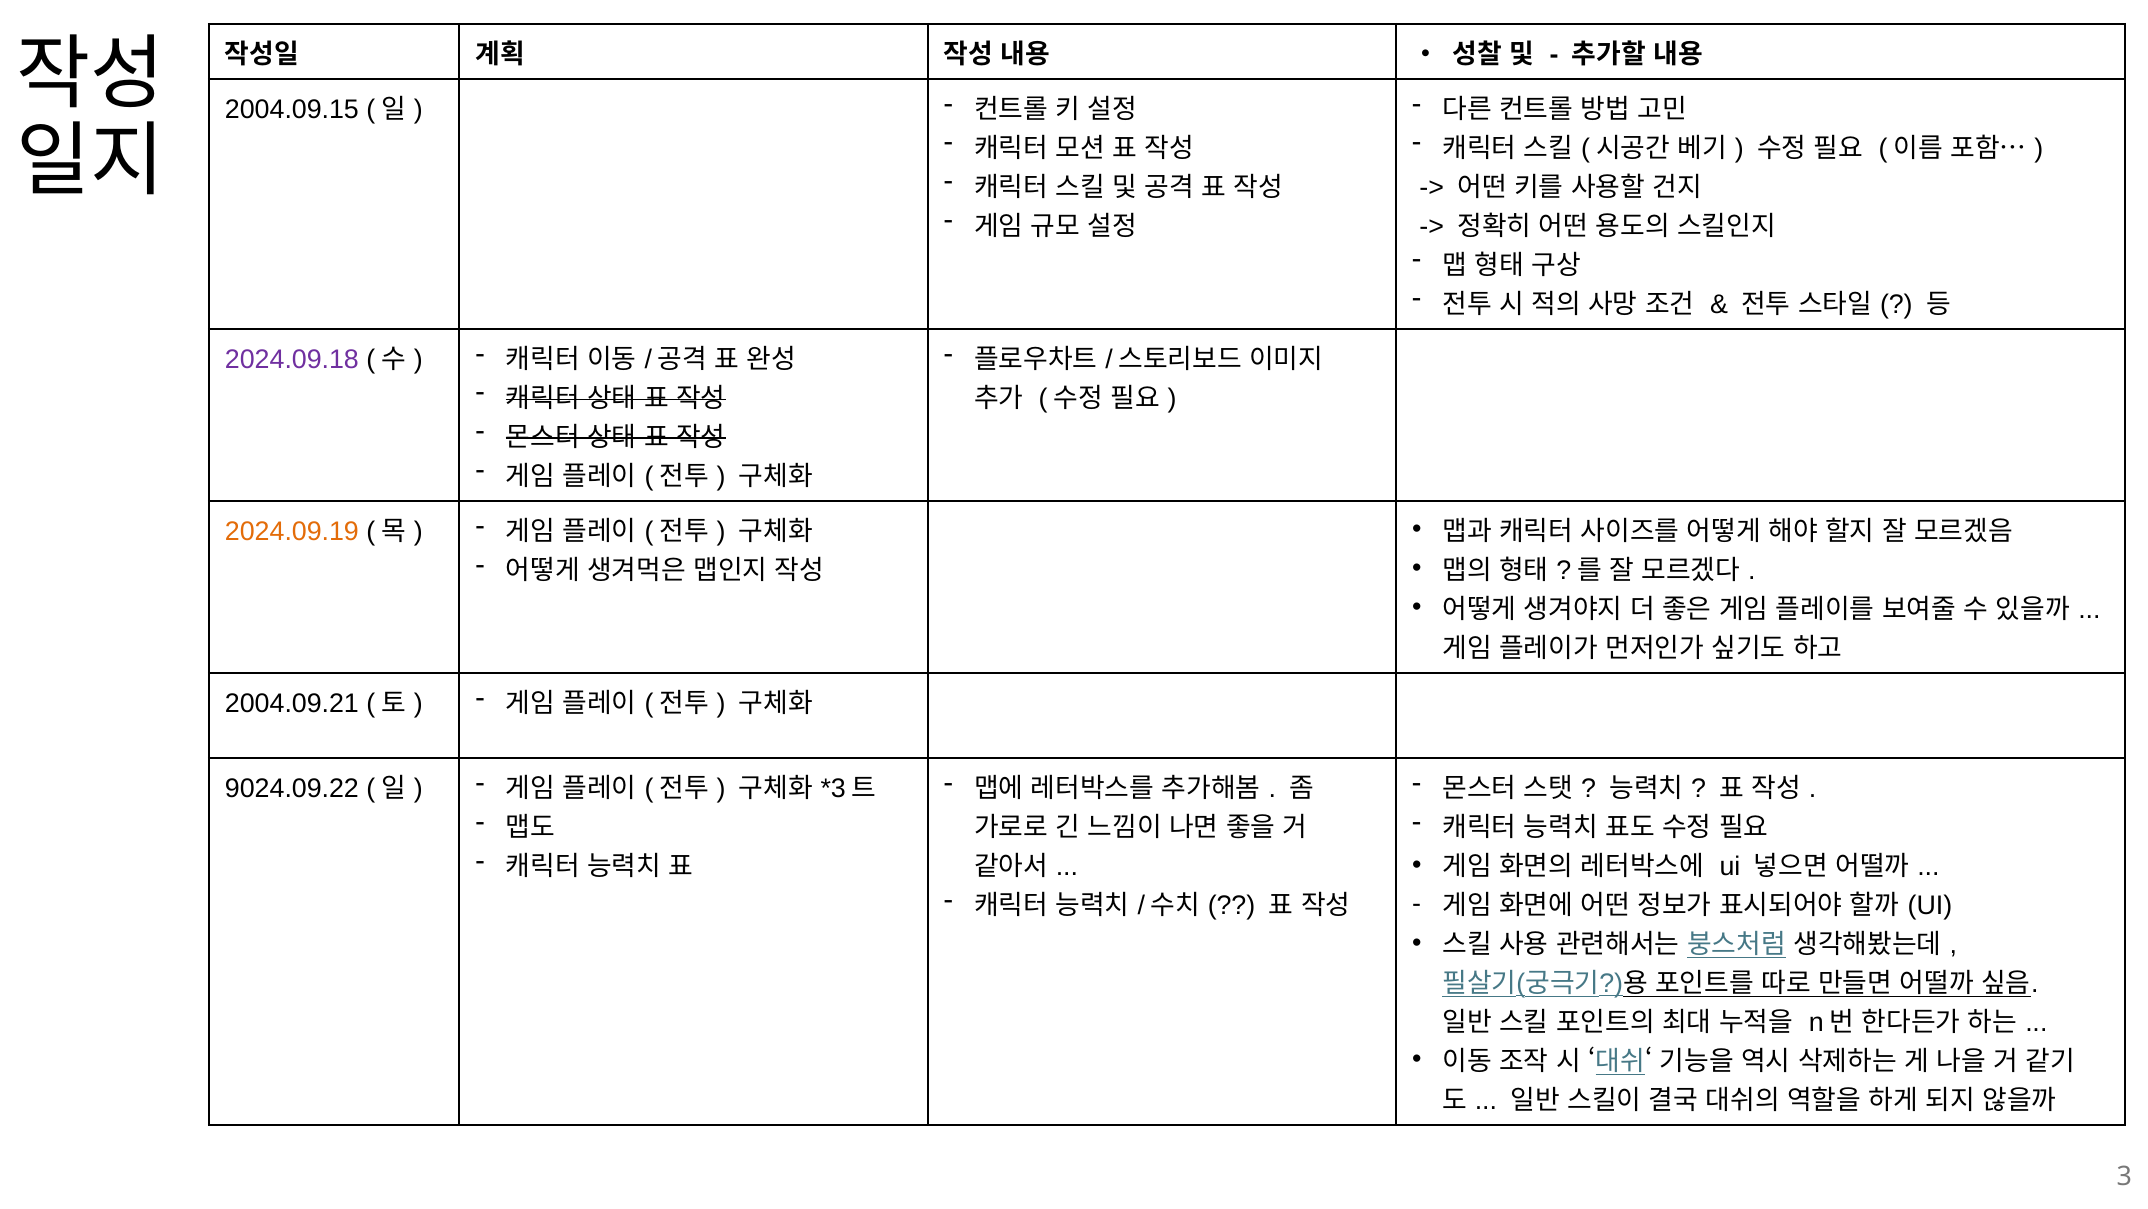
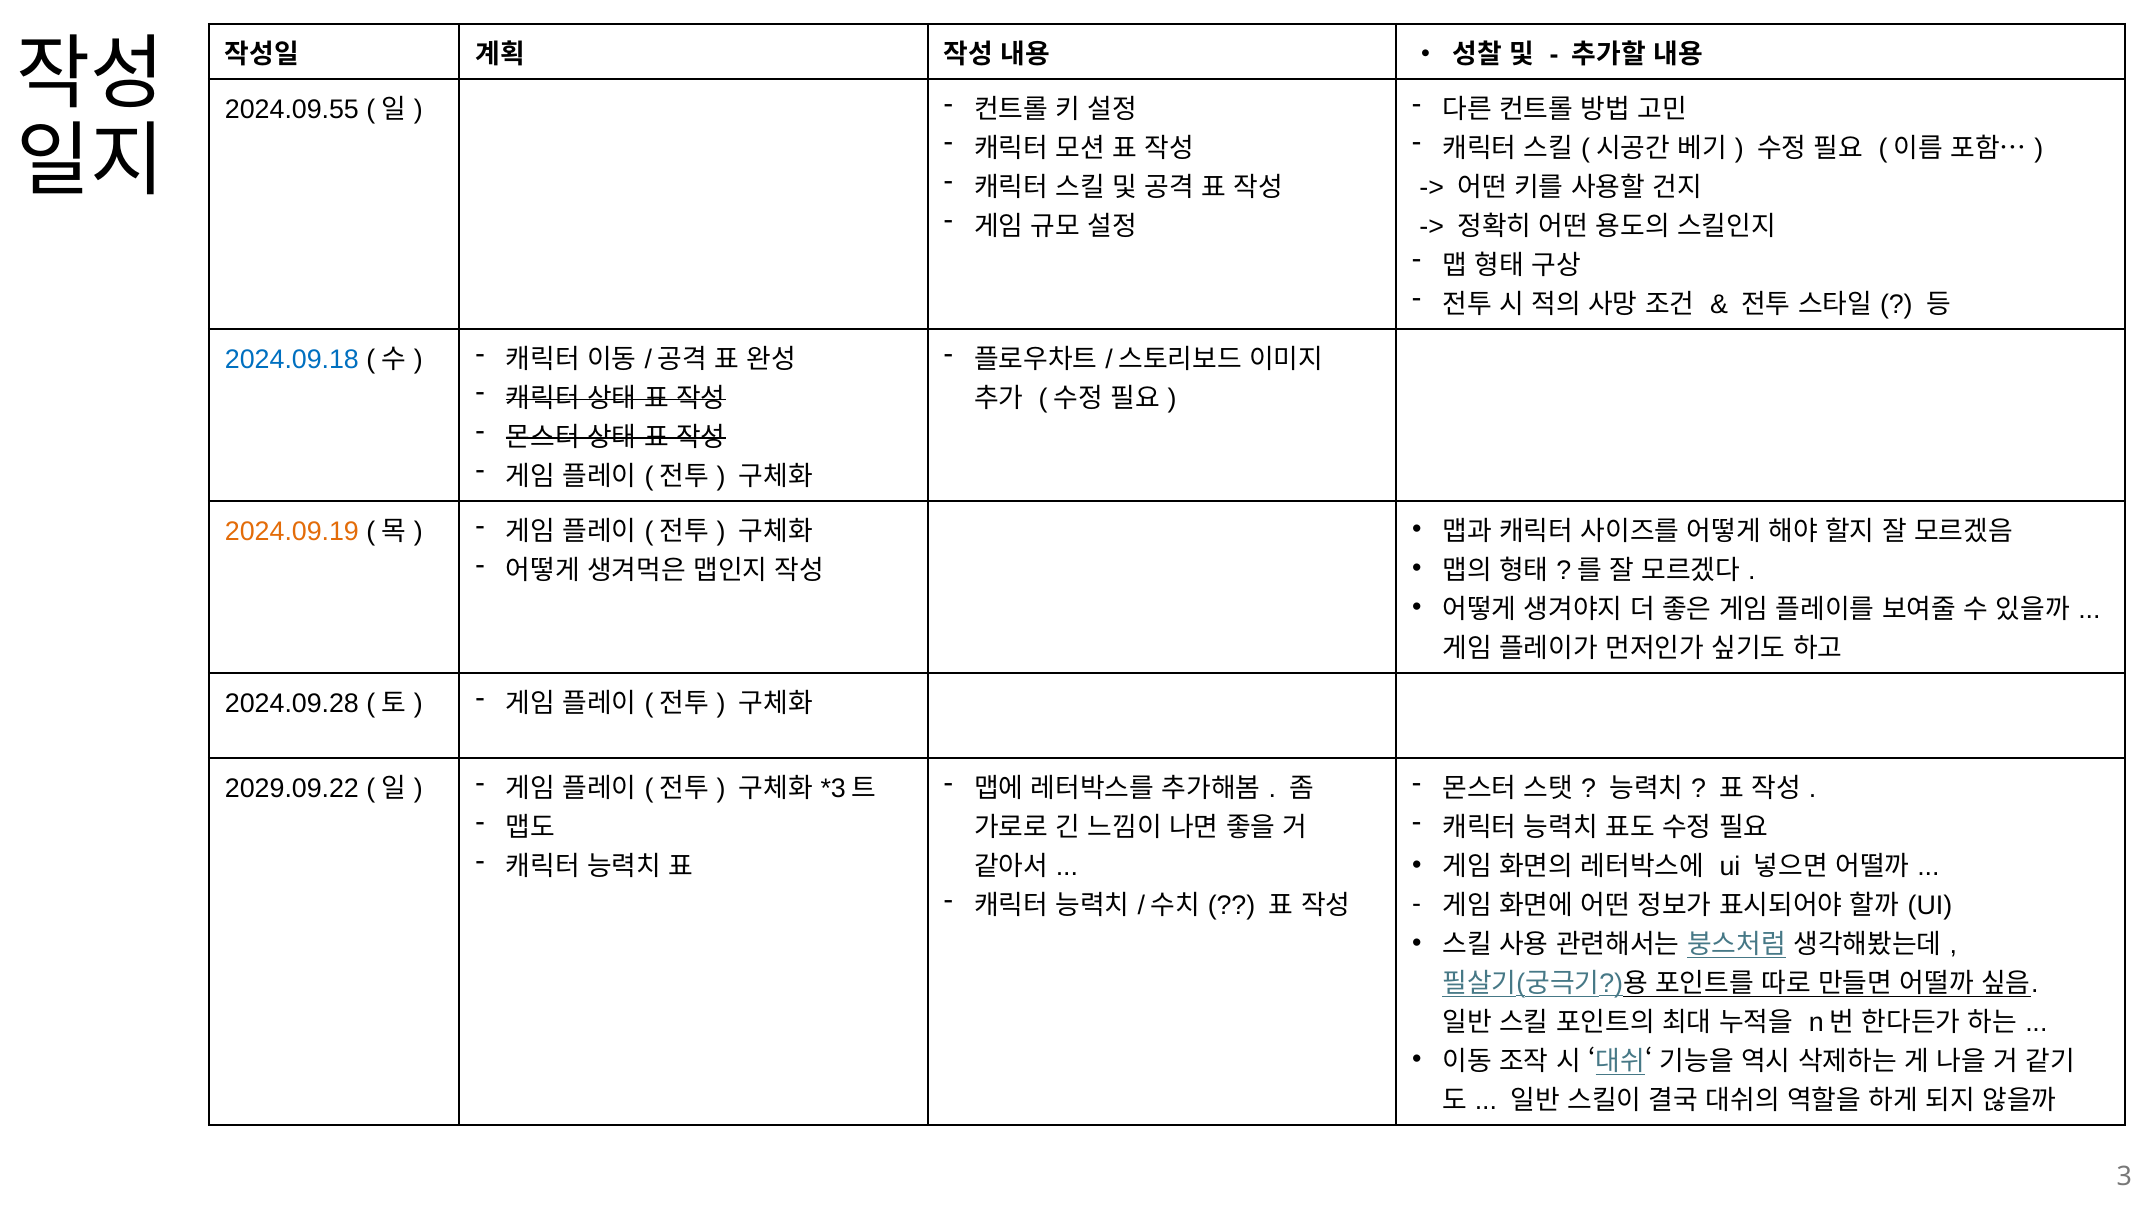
2004.09.15: 2004.09.15 -> 2024.09.55 (292, 109)
2024.09.18 colour: purple -> blue (292, 359)
2004.09.21: 2004.09.21 -> 2024.09.28 (292, 703)
9024.09.22: 9024.09.22 -> 2029.09.22 (292, 788)
